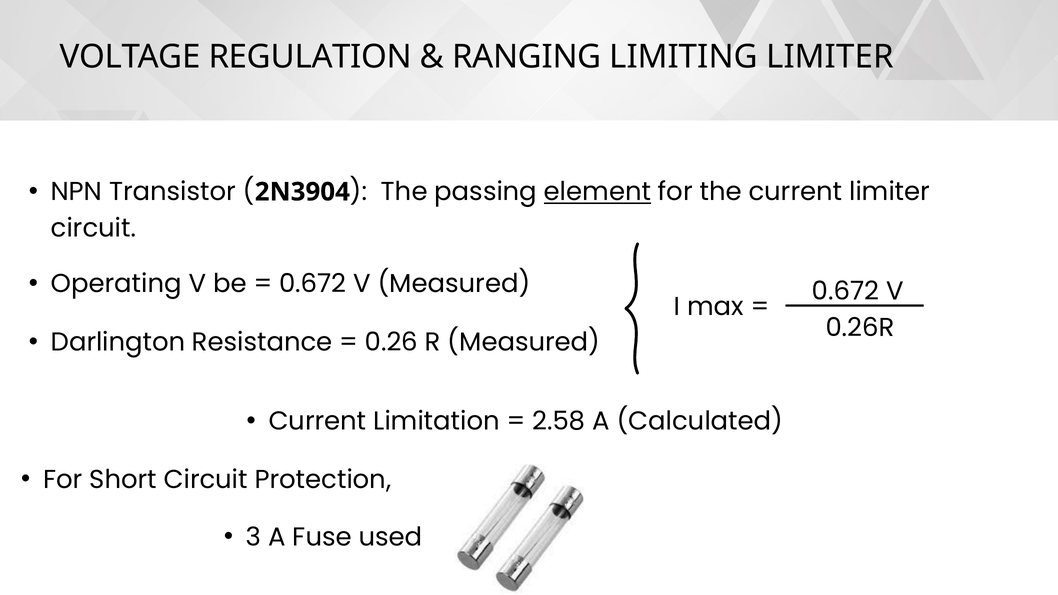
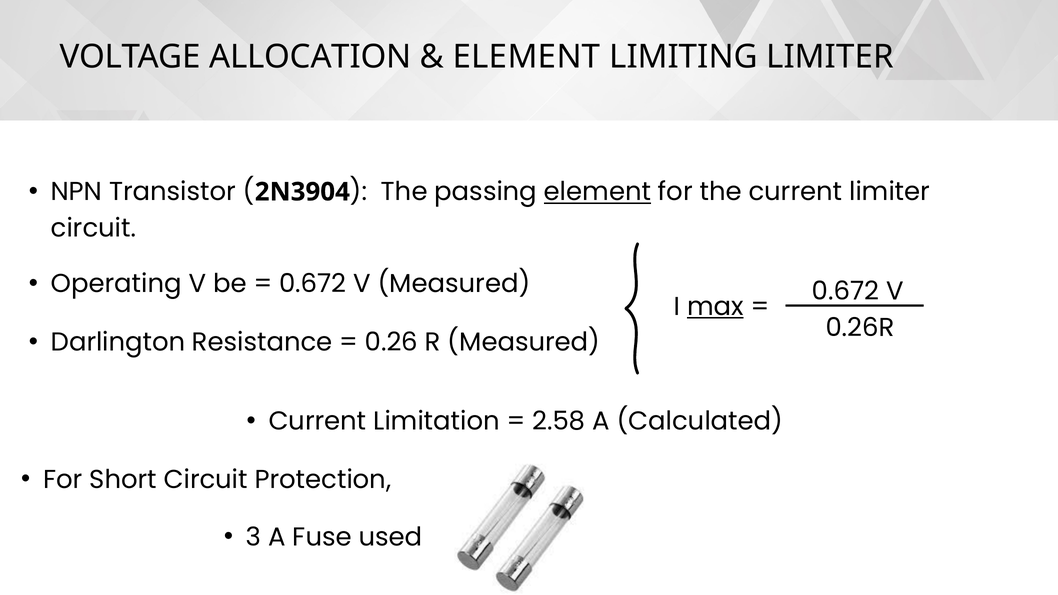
REGULATION: REGULATION -> ALLOCATION (310, 57)
RANGING: RANGING -> ELEMENT (526, 57)
max underline: none -> present (715, 307)
